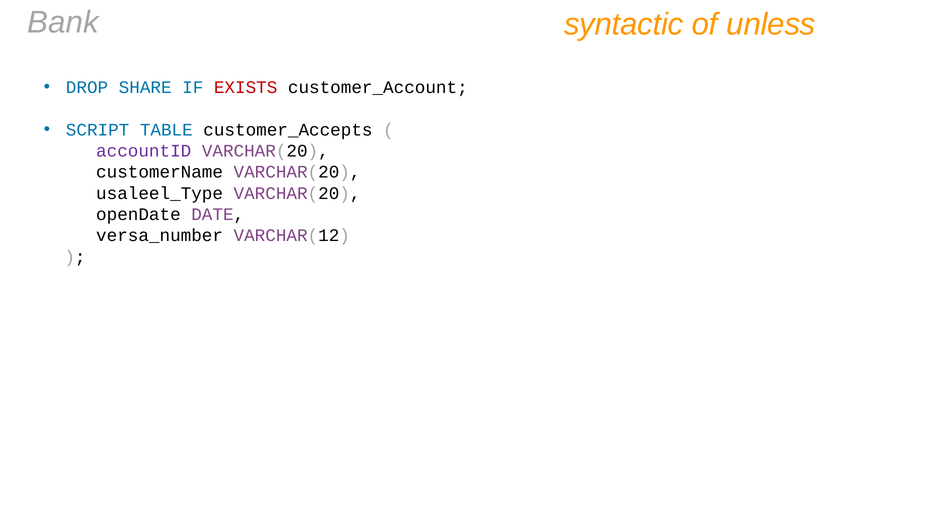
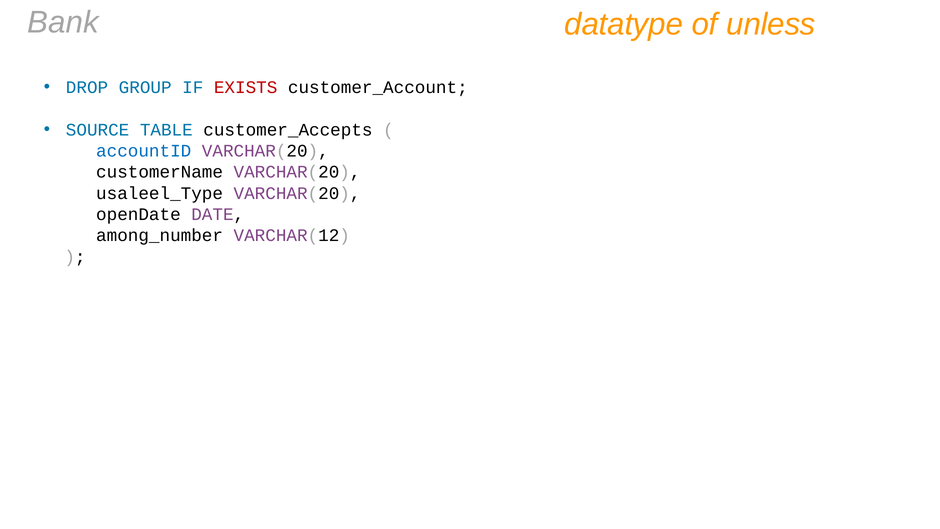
syntactic: syntactic -> datatype (624, 24)
SHARE: SHARE -> GROUP (145, 87)
SCRIPT: SCRIPT -> SOURCE (98, 130)
accountID colour: purple -> blue (144, 151)
versa_number: versa_number -> among_number (160, 235)
